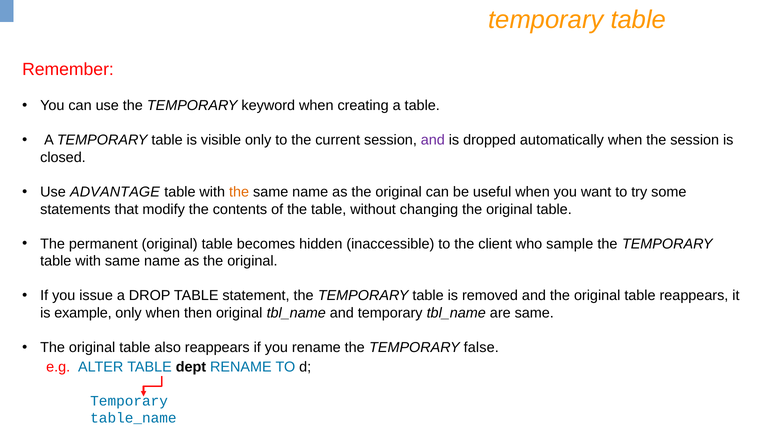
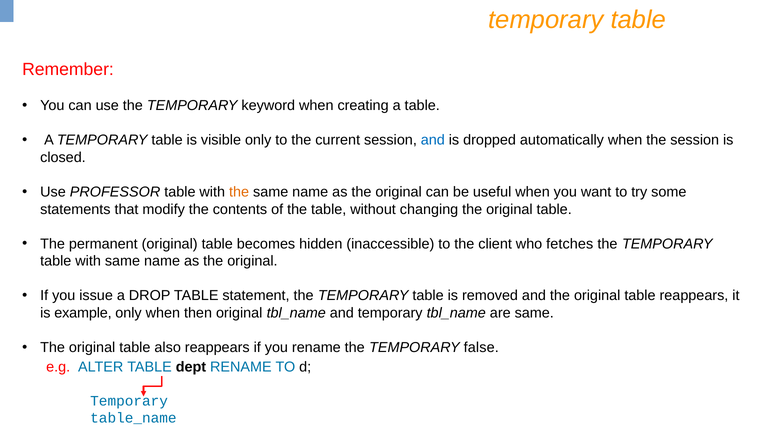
and colour: purple -> blue (433, 140)
ADVANTAGE: ADVANTAGE -> PROFESSOR (115, 192)
sample: sample -> fetches (570, 244)
